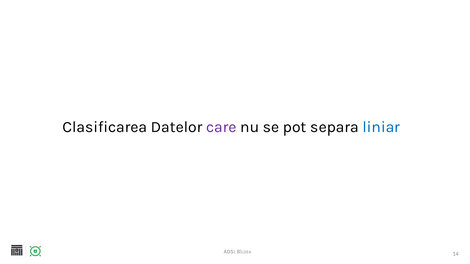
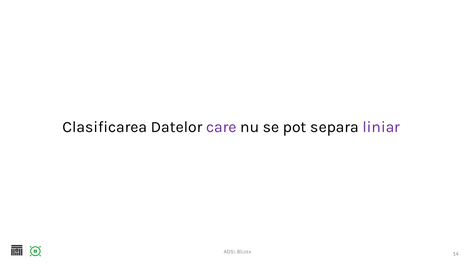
liniar colour: blue -> purple (381, 127)
